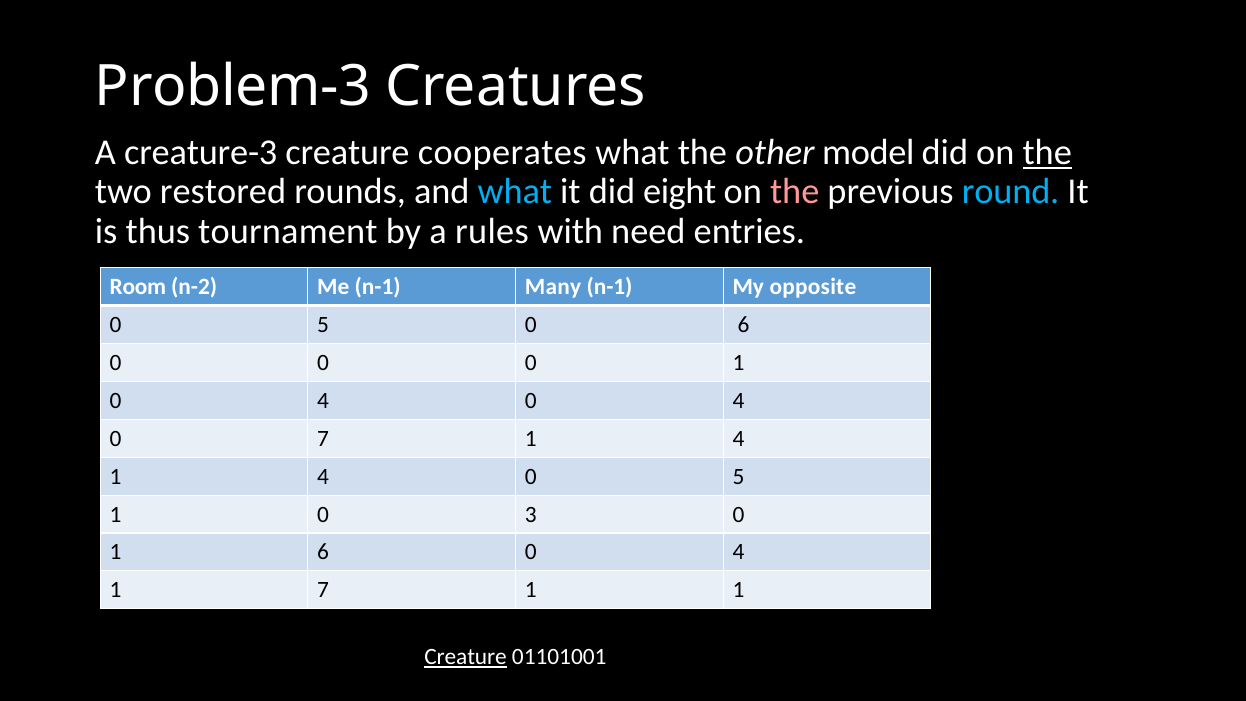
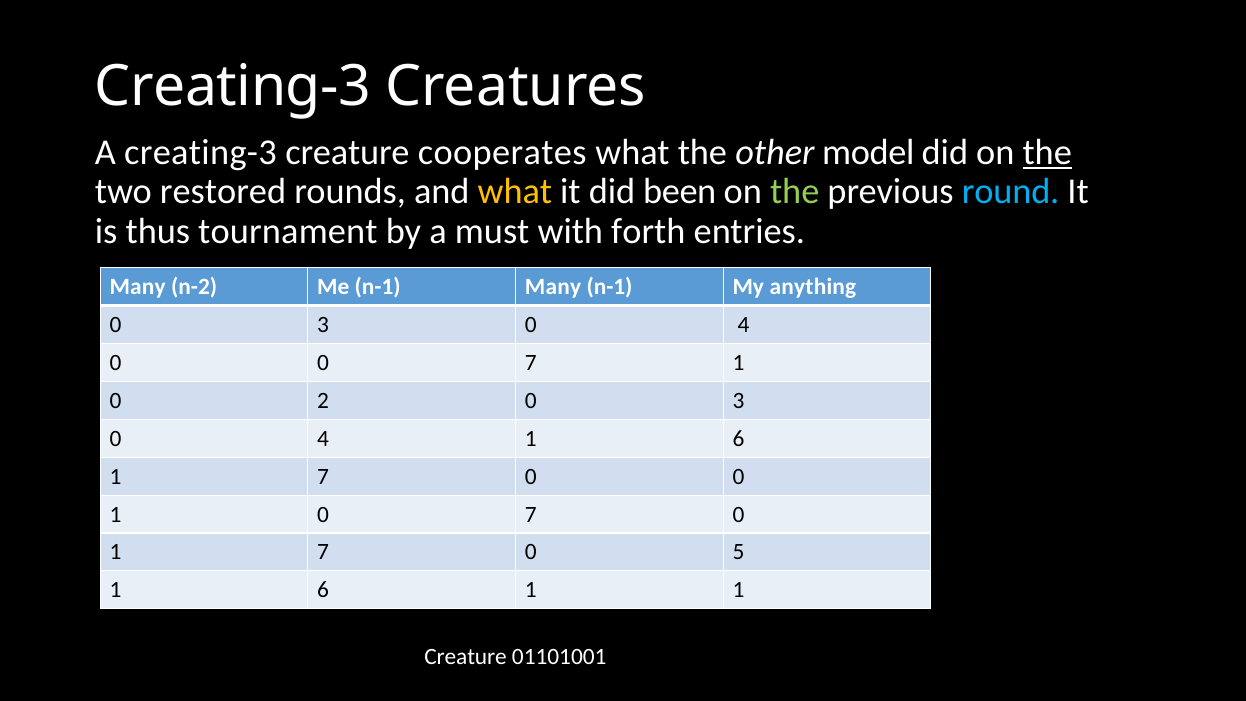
Problem-3: Problem-3 -> Creating-3 (233, 87)
A creature-3: creature-3 -> creating-3 (200, 153)
what colour: light blue -> yellow (515, 192)
eight: eight -> been (680, 192)
the colour: pink -> light green (795, 192)
rules: rules -> must (492, 231)
need: need -> forth (648, 231)
Room: Room -> Many (138, 287)
opposite: opposite -> anything (813, 287)
5: 5 -> 3 (323, 325)
6: 6 -> 4 (744, 325)
0 0 0: 0 -> 7 (531, 363)
4: 4 -> 2 (323, 401)
4: 4 -> 3 (738, 401)
7: 7 -> 4 (323, 438)
4: 4 -> 6 (738, 438)
4: 4 -> 7 (323, 476)
5: 5 -> 0 (738, 476)
1 0 3: 3 -> 7 (531, 514)
6: 6 -> 7 (323, 552)
4: 4 -> 5 (738, 552)
7: 7 -> 6 (323, 590)
Creature underline: present -> none (466, 657)
